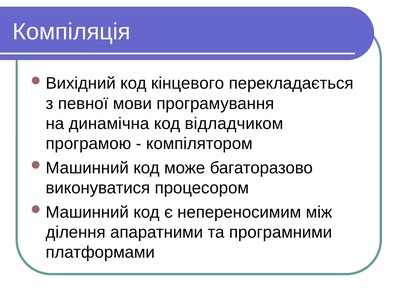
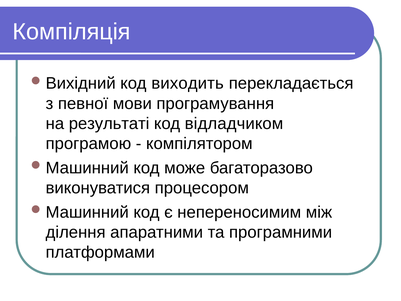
кінцевого: кінцевого -> виходить (188, 83)
динамічна: динамічна -> результаті (109, 123)
